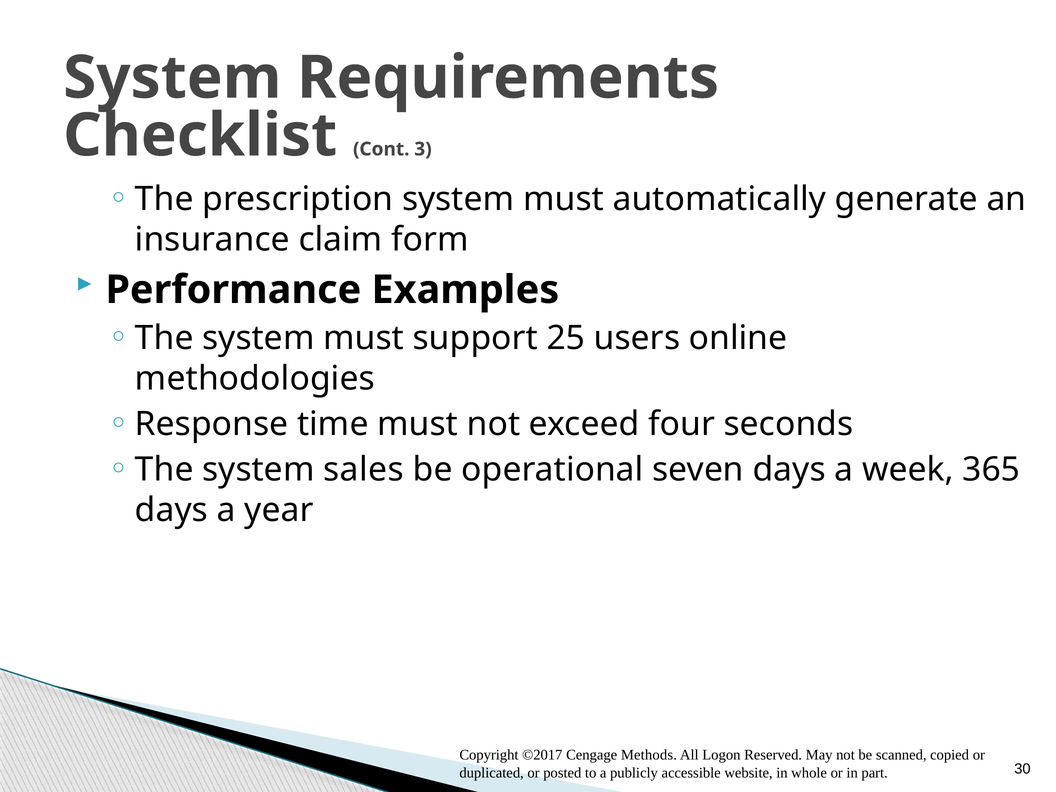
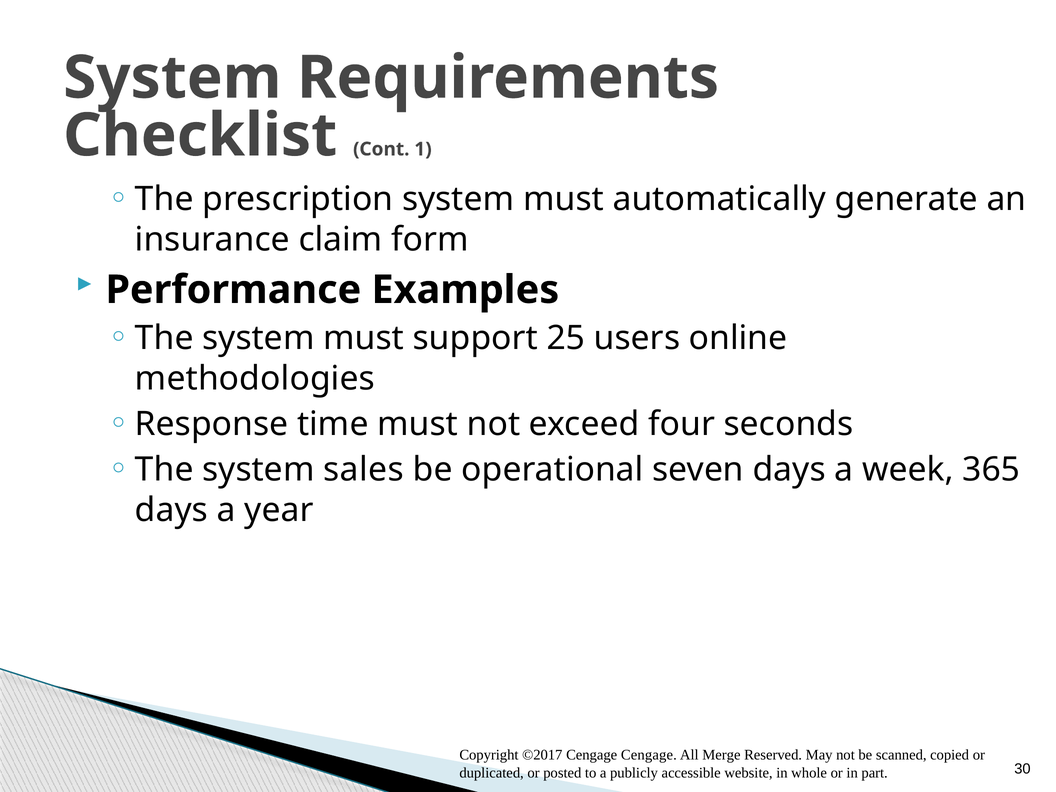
3: 3 -> 1 (423, 149)
Cengage Methods: Methods -> Cengage (649, 755)
Logon: Logon -> Merge (721, 755)
